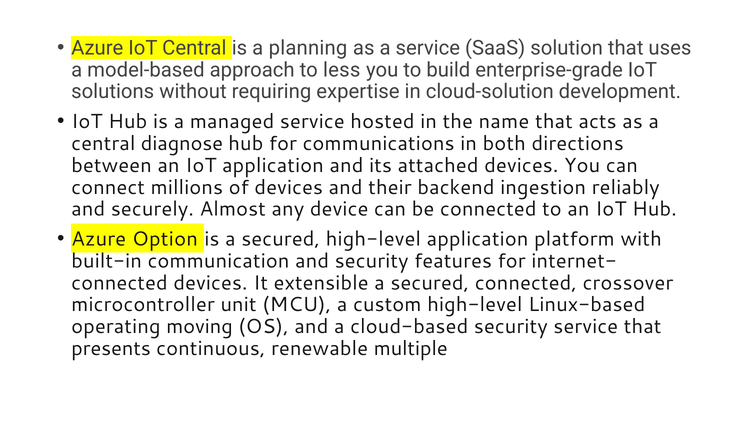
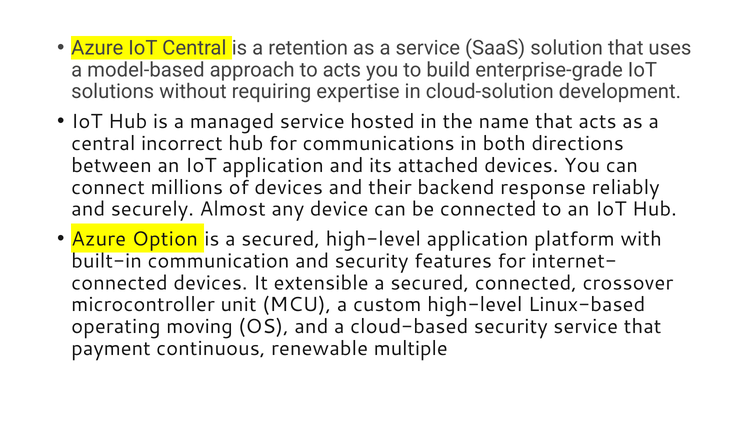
planning: planning -> retention (308, 48)
to less: less -> acts (342, 70)
diagnose: diagnose -> incorrect (182, 143)
ingestion: ingestion -> response (543, 187)
presents: presents -> payment (111, 349)
